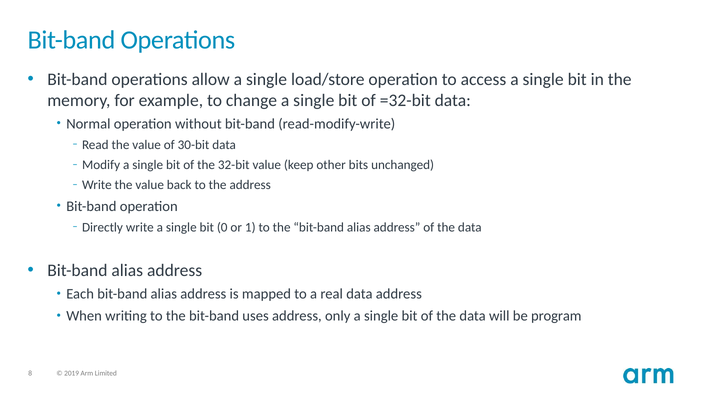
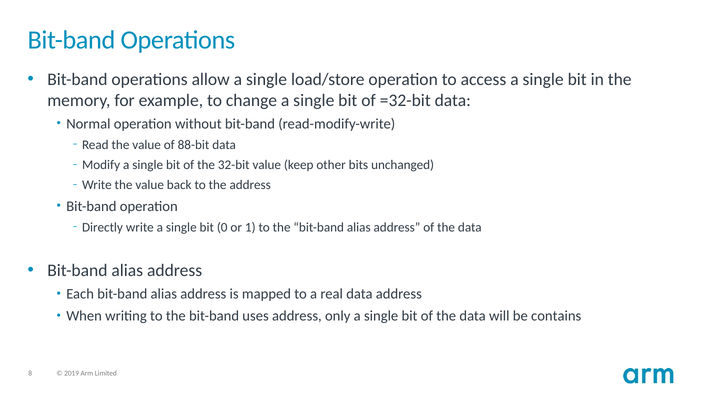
30-bit: 30-bit -> 88-bit (194, 145)
program: program -> contains (556, 316)
